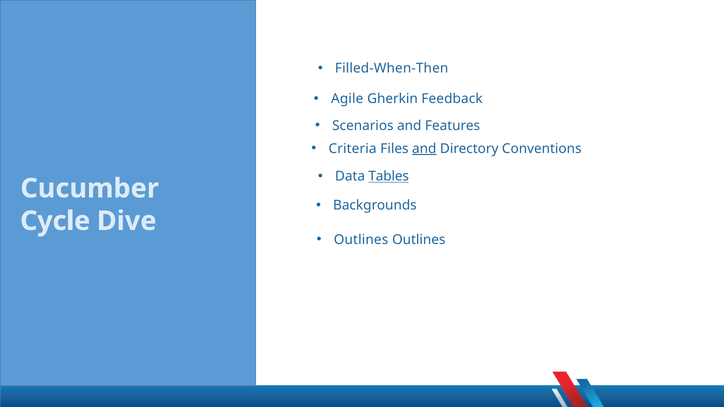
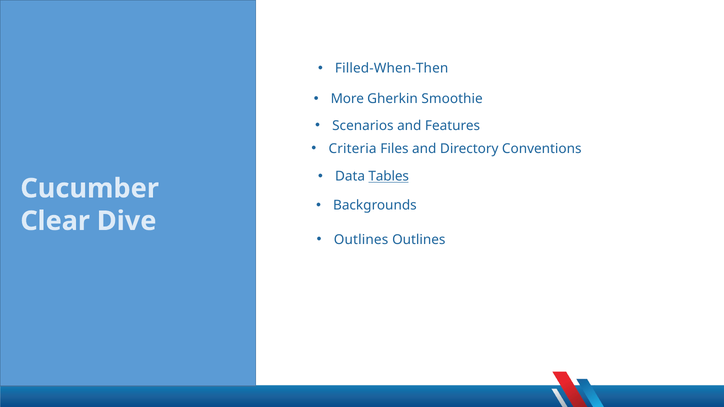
Agile: Agile -> More (347, 99)
Feedback: Feedback -> Smoothie (452, 99)
and underline: present -> none (424, 149)
Cycle: Cycle -> Clear (55, 221)
